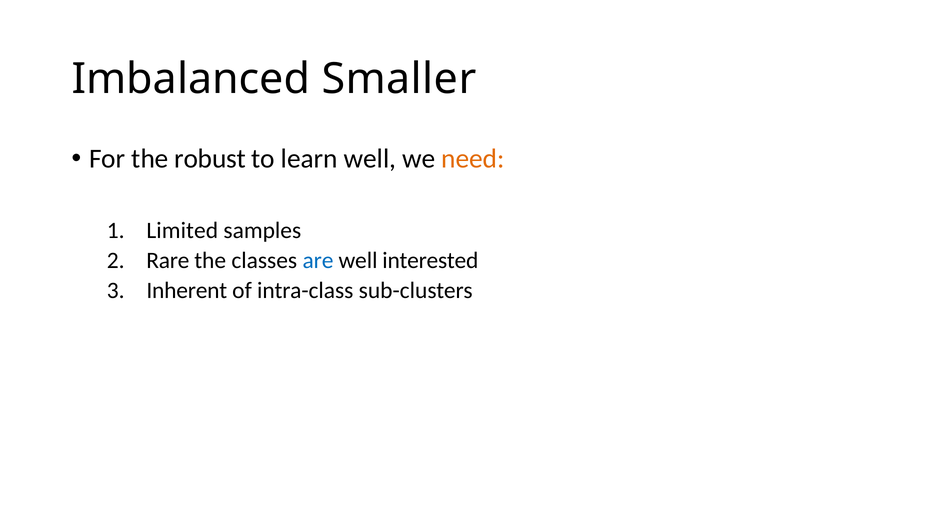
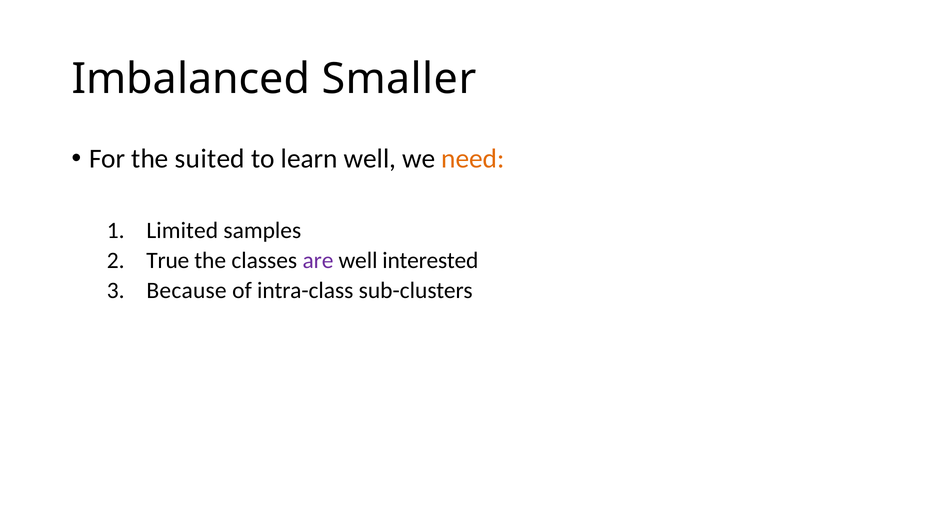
robust: robust -> suited (210, 159)
Rare: Rare -> True (168, 261)
are colour: blue -> purple (318, 261)
Inherent: Inherent -> Because (187, 291)
